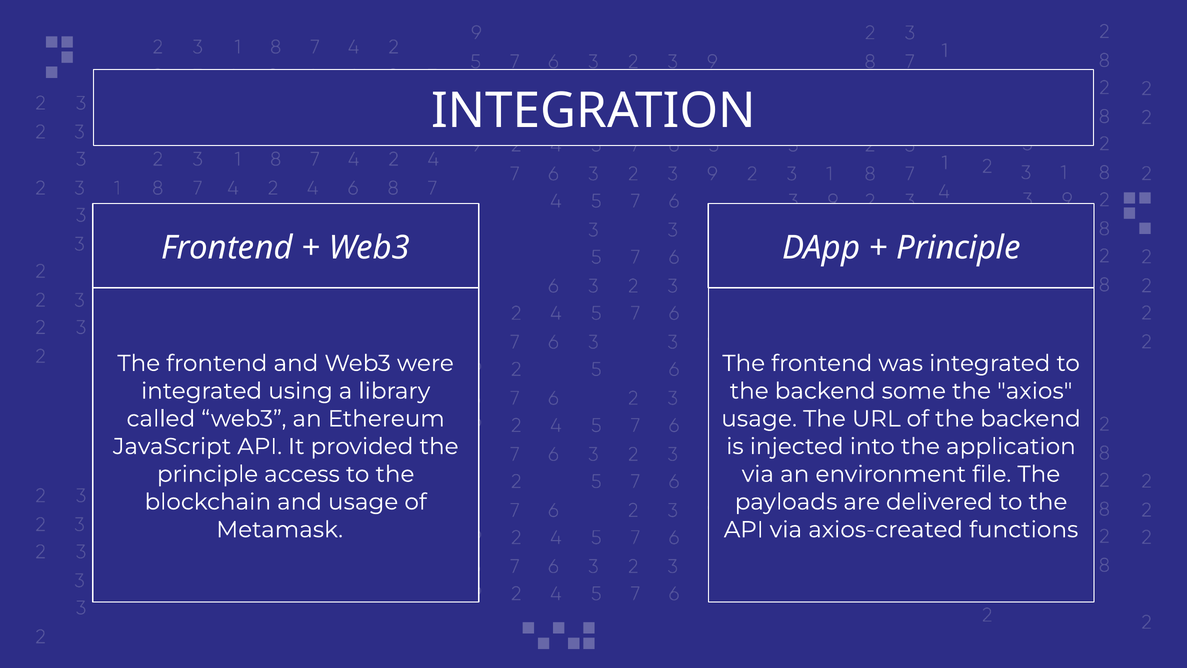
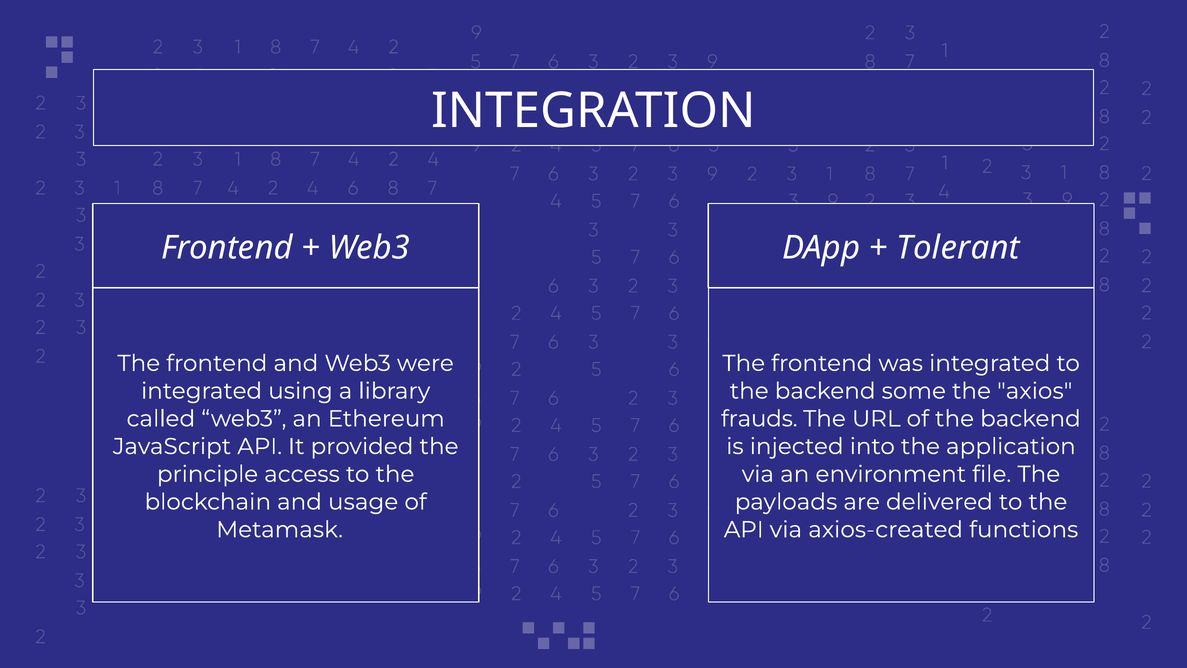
Principle: Principle -> Tolerant (958, 248)
usage: usage -> frauds (759, 419)
